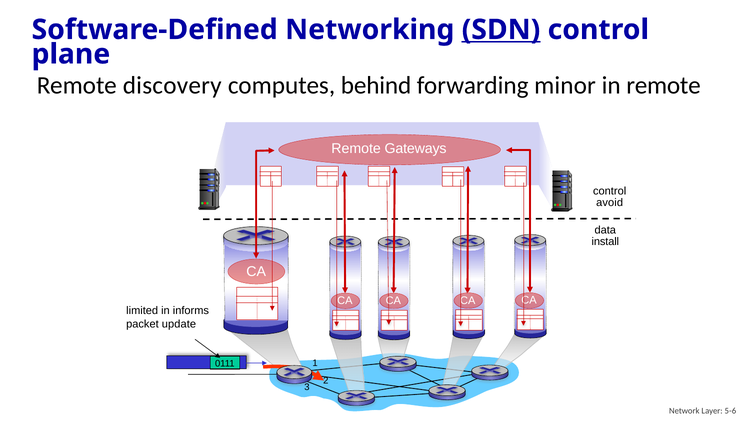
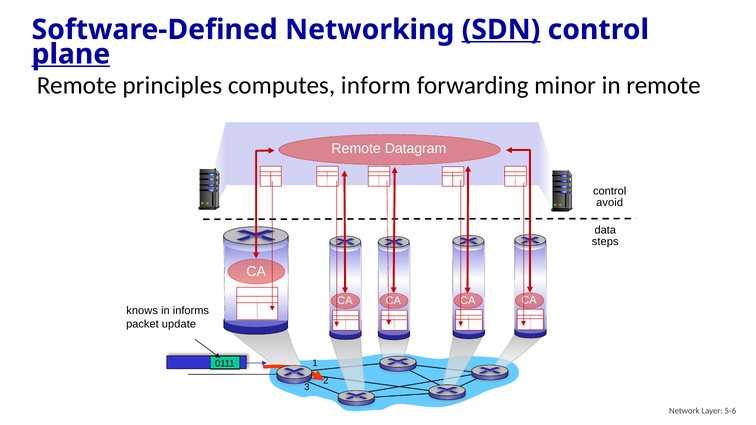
plane underline: none -> present (71, 54)
discovery: discovery -> principles (172, 86)
behind: behind -> inform (376, 86)
Gateways: Gateways -> Datagram (416, 148)
install: install -> steps (605, 242)
limited: limited -> knows (142, 311)
